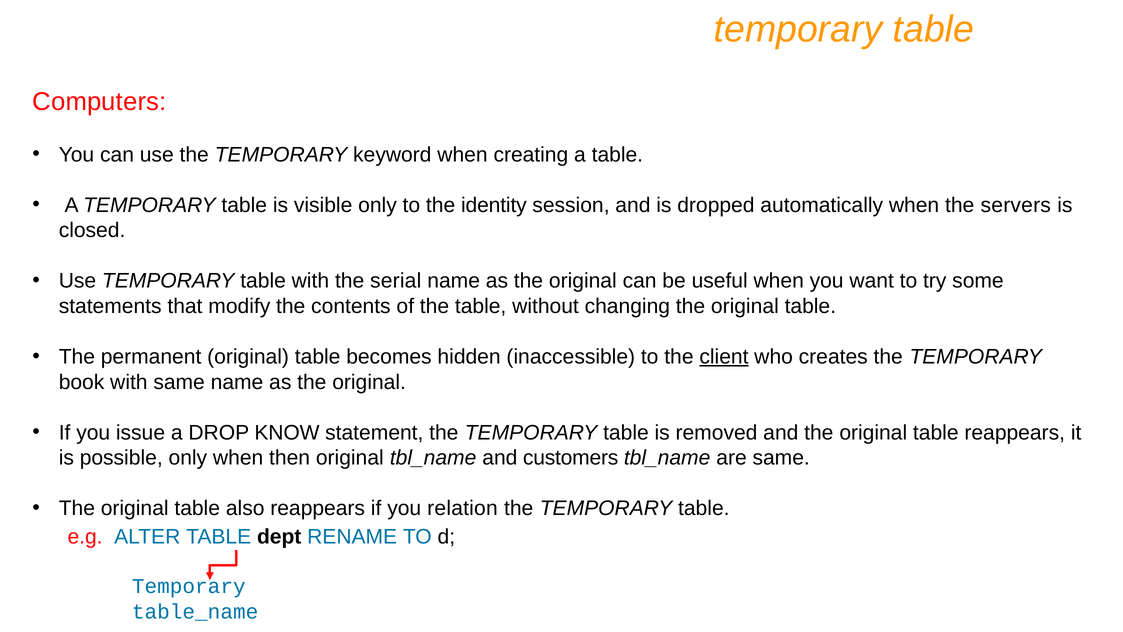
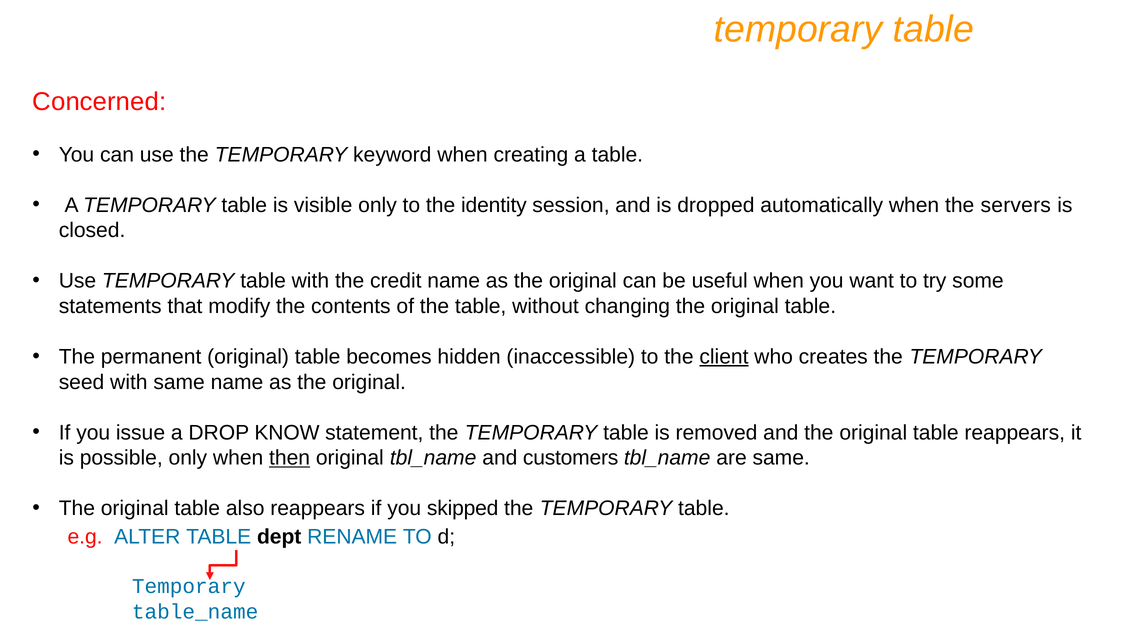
Computers: Computers -> Concerned (99, 101)
serial: serial -> credit (396, 281)
book: book -> seed (82, 382)
then underline: none -> present (290, 458)
relation: relation -> skipped (463, 508)
